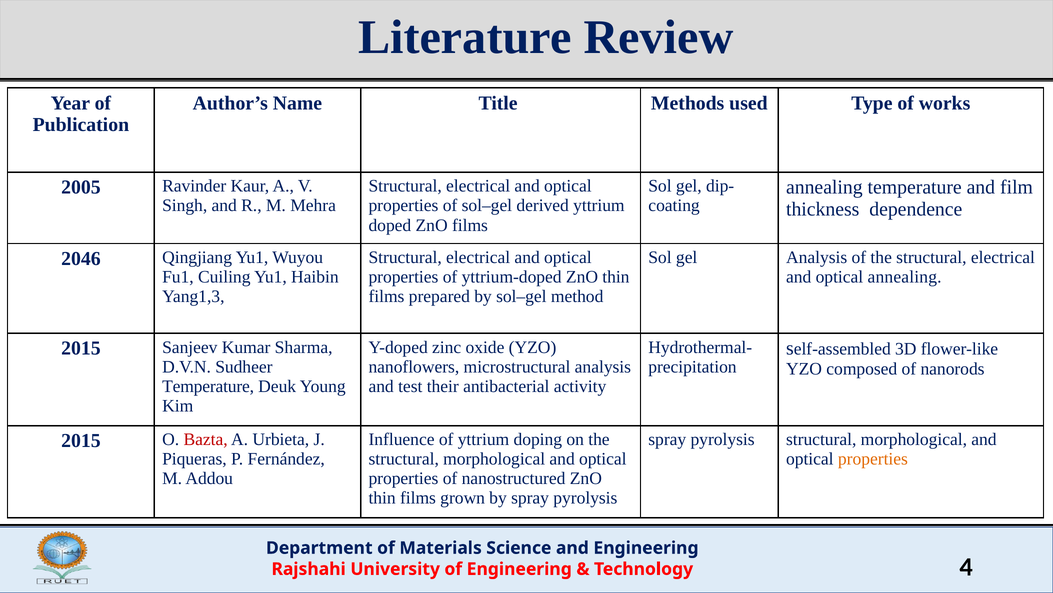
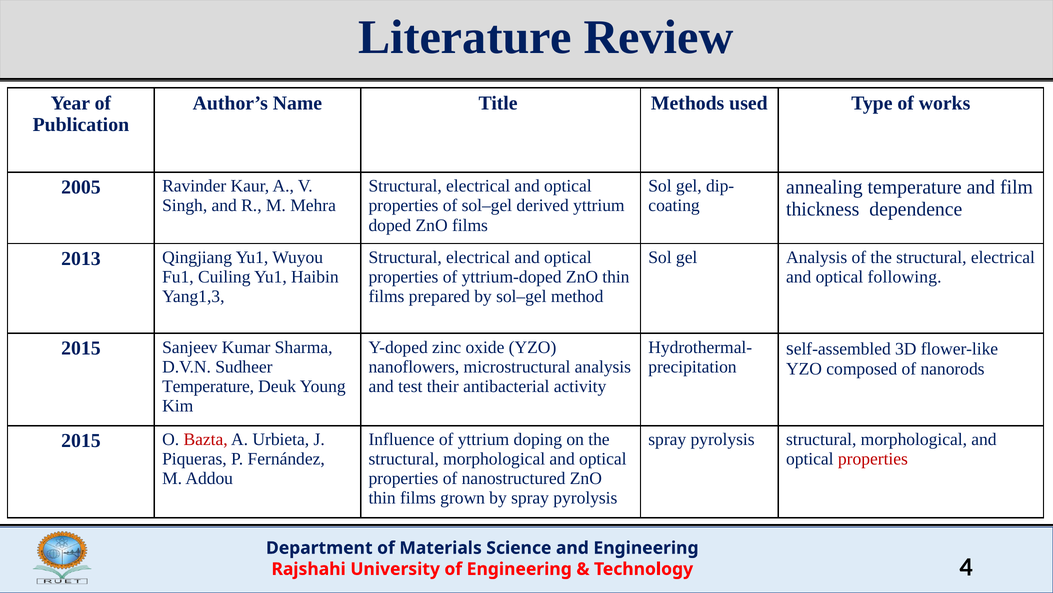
2046: 2046 -> 2013 (81, 258)
optical annealing: annealing -> following (905, 277)
properties colour: orange -> red (873, 458)
